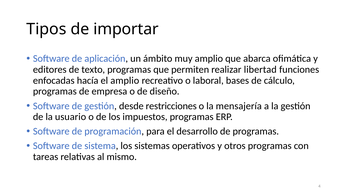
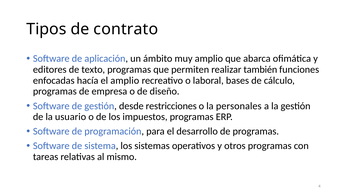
importar: importar -> contrato (126, 29)
libertad: libertad -> también (260, 70)
mensajería: mensajería -> personales (239, 106)
